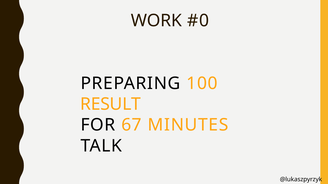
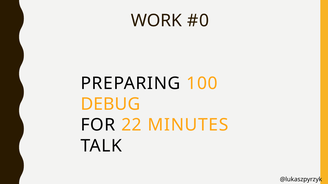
RESULT: RESULT -> DEBUG (110, 104)
67: 67 -> 22 (131, 125)
